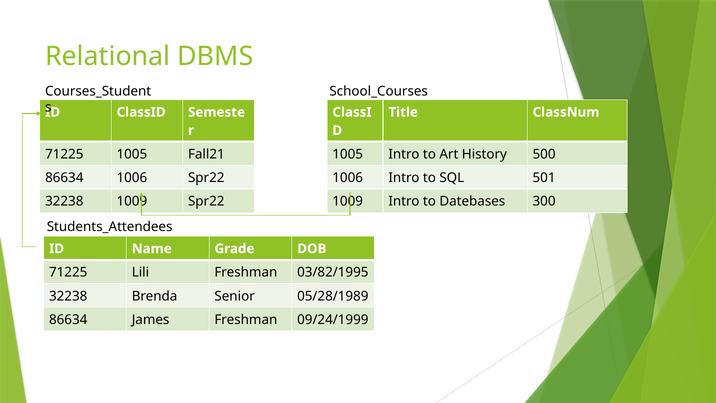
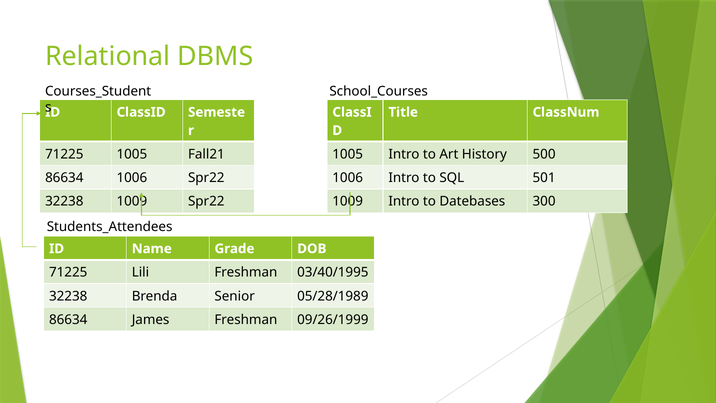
03/82/1995: 03/82/1995 -> 03/40/1995 (333, 272)
09/24/1999: 09/24/1999 -> 09/26/1999 (333, 320)
